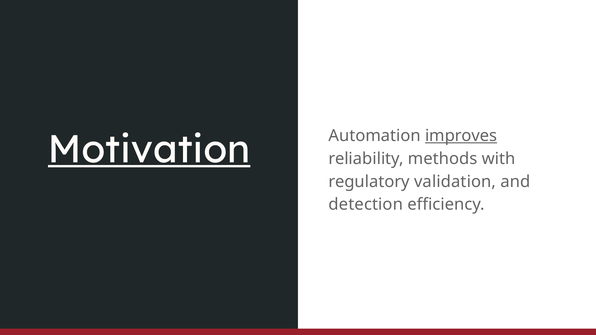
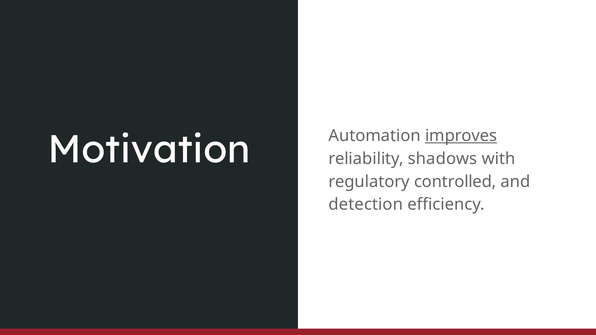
Motivation underline: present -> none (149, 150)
methods: methods -> shadows (443, 159)
validation: validation -> controlled (455, 182)
